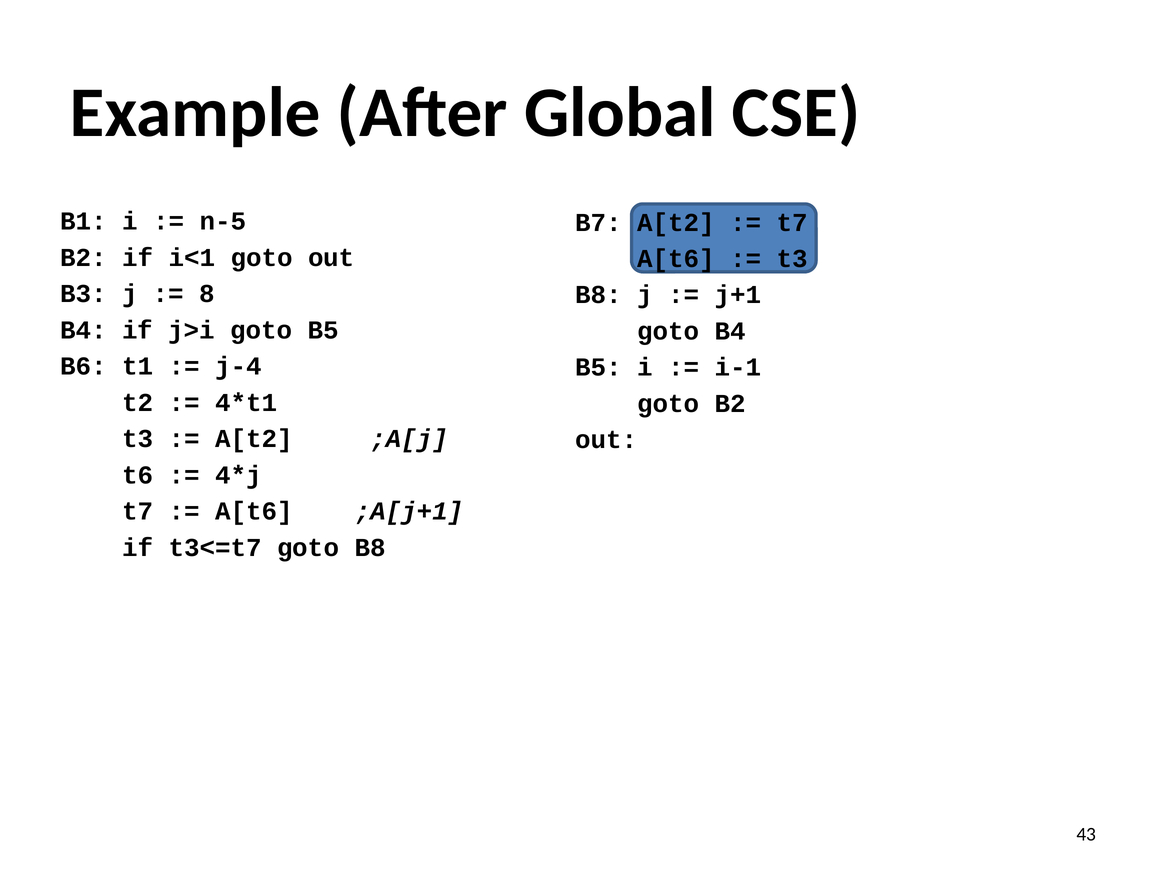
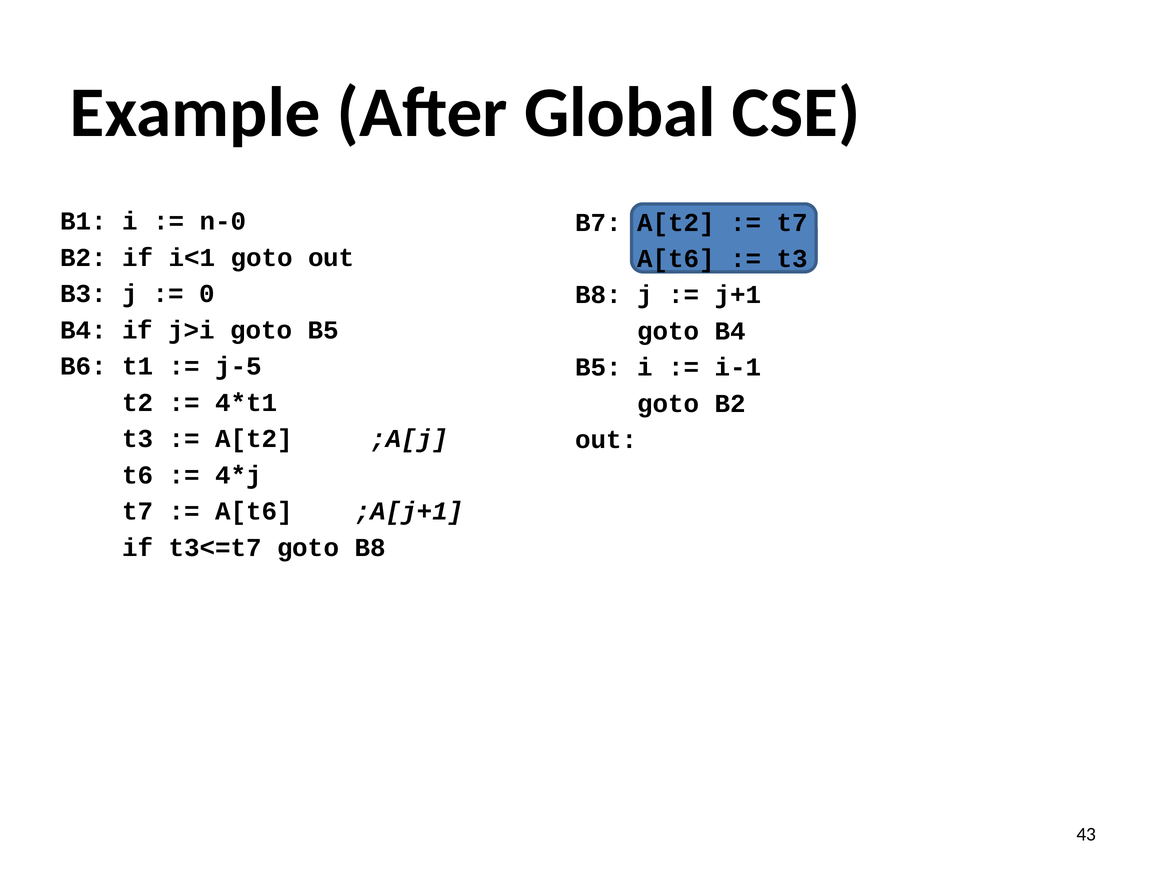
n-5: n-5 -> n-0 (223, 222)
8: 8 -> 0 (207, 294)
j-4: j-4 -> j-5 (238, 367)
